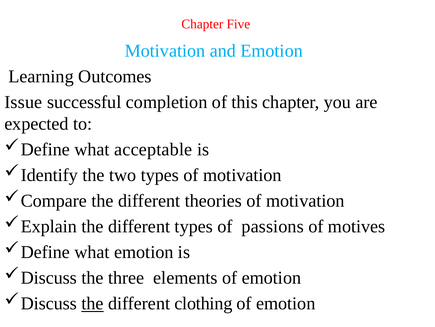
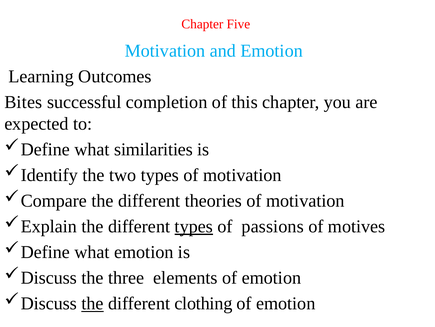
Issue: Issue -> Bites (23, 102)
acceptable: acceptable -> similarities (153, 149)
types underline: none -> present (194, 226)
